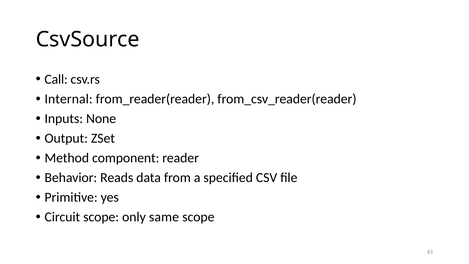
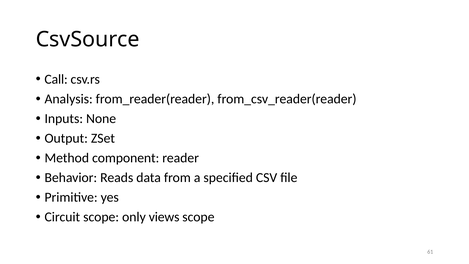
Internal: Internal -> Analysis (69, 99)
same: same -> views (164, 217)
